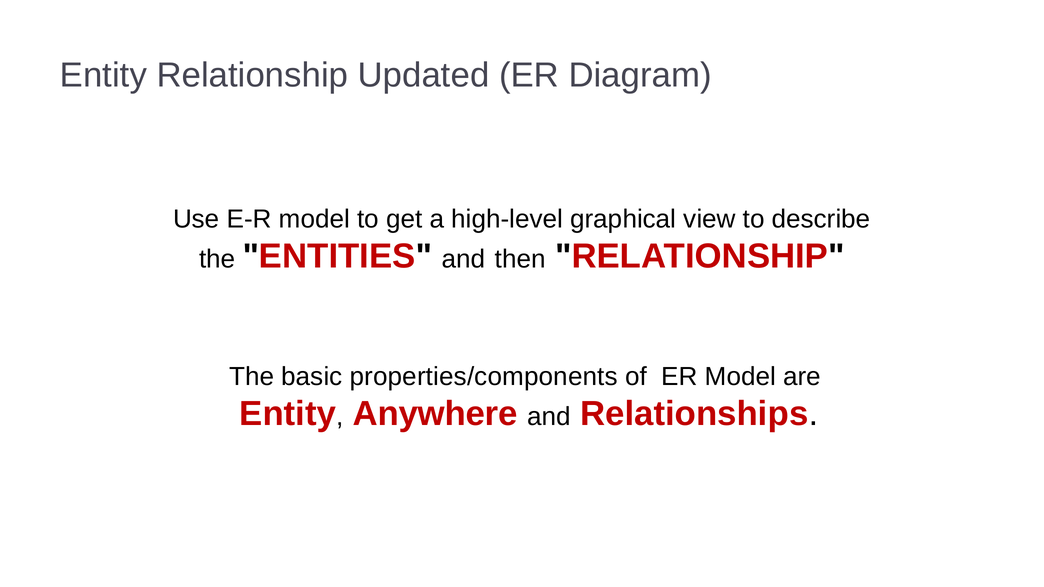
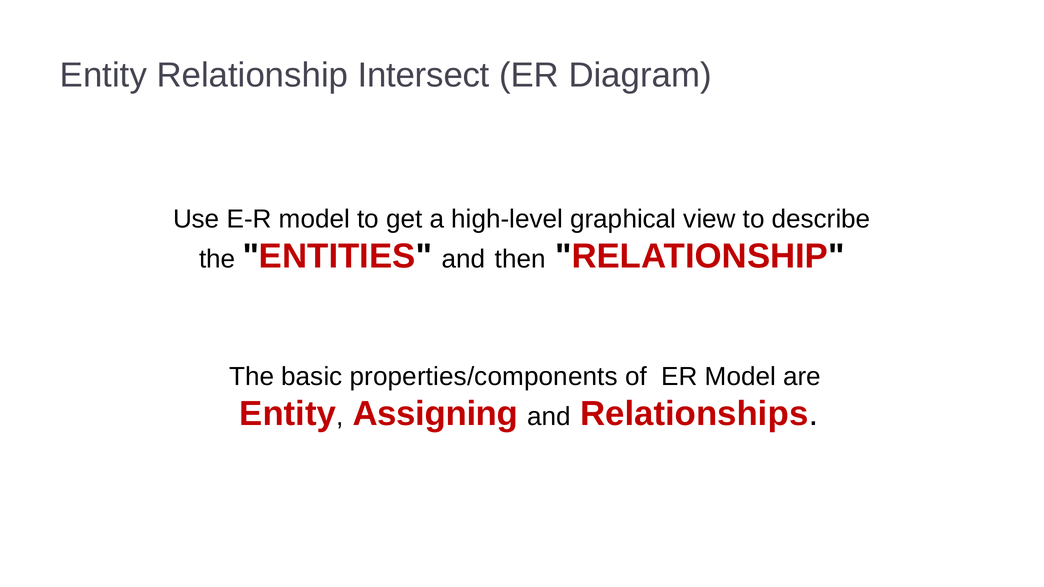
Updated: Updated -> Intersect (424, 76)
Anywhere: Anywhere -> Assigning (435, 414)
